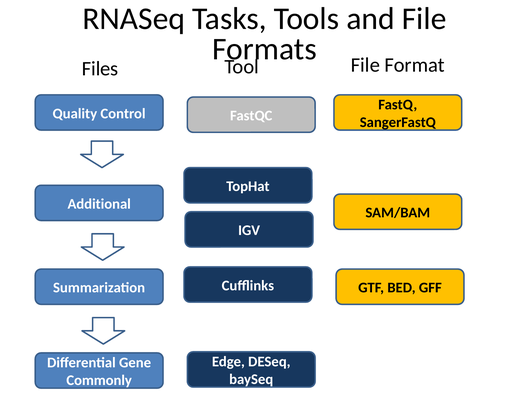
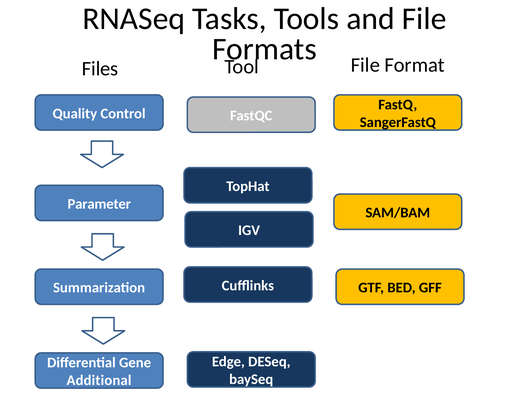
Additional: Additional -> Parameter (99, 204)
Commonly: Commonly -> Additional (99, 380)
